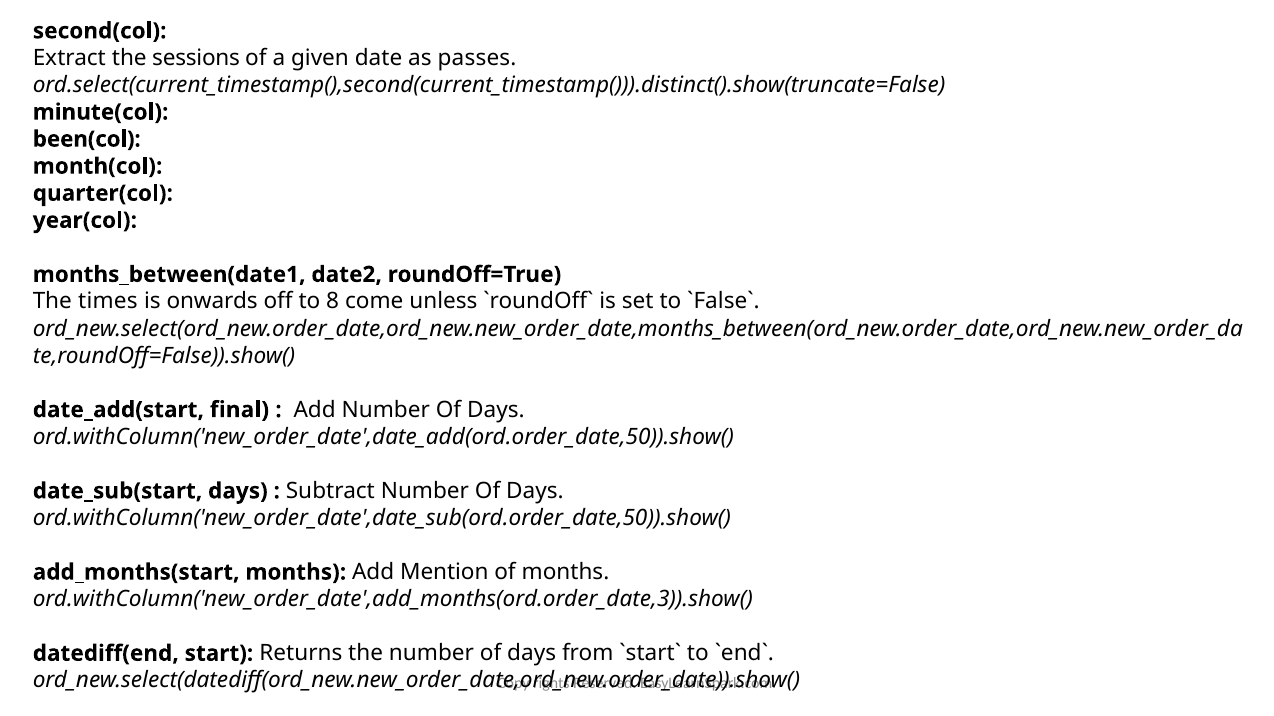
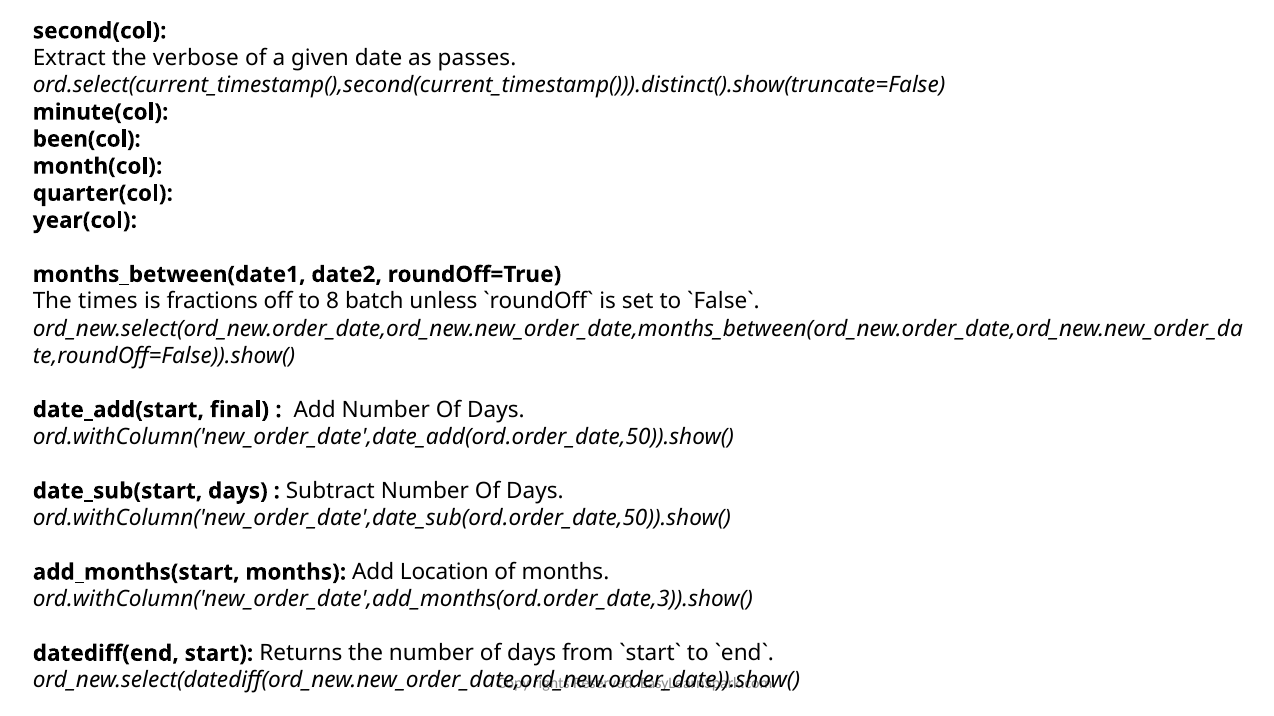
sessions: sessions -> verbose (196, 58)
onwards: onwards -> fractions (212, 302)
come: come -> batch (374, 302)
Mention: Mention -> Location (444, 573)
